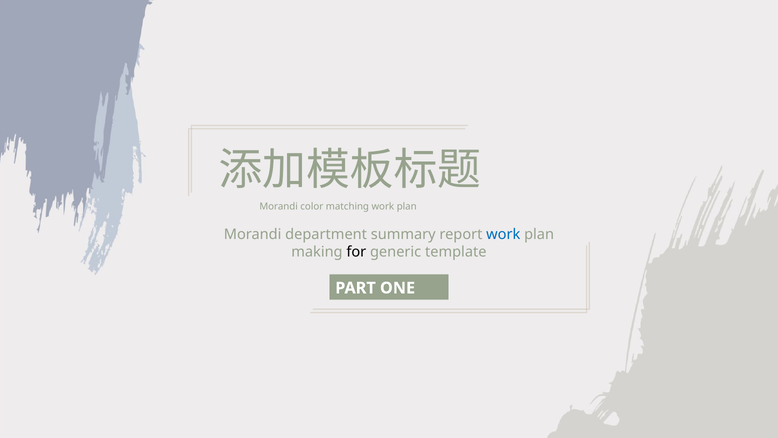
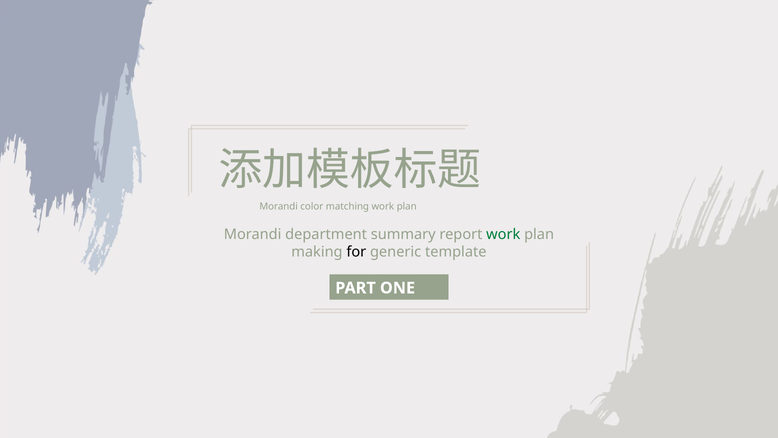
work colour: blue -> green (503, 234)
